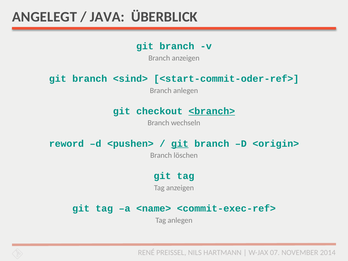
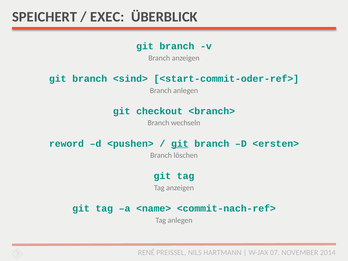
ANGELEGT: ANGELEGT -> SPEICHERT (45, 17)
JAVA: JAVA -> EXEC (107, 17)
<branch> underline: present -> none (212, 111)
<origin>: <origin> -> <ersten> (276, 144)
<commit-exec-ref>: <commit-exec-ref> -> <commit-nach-ref> (226, 209)
